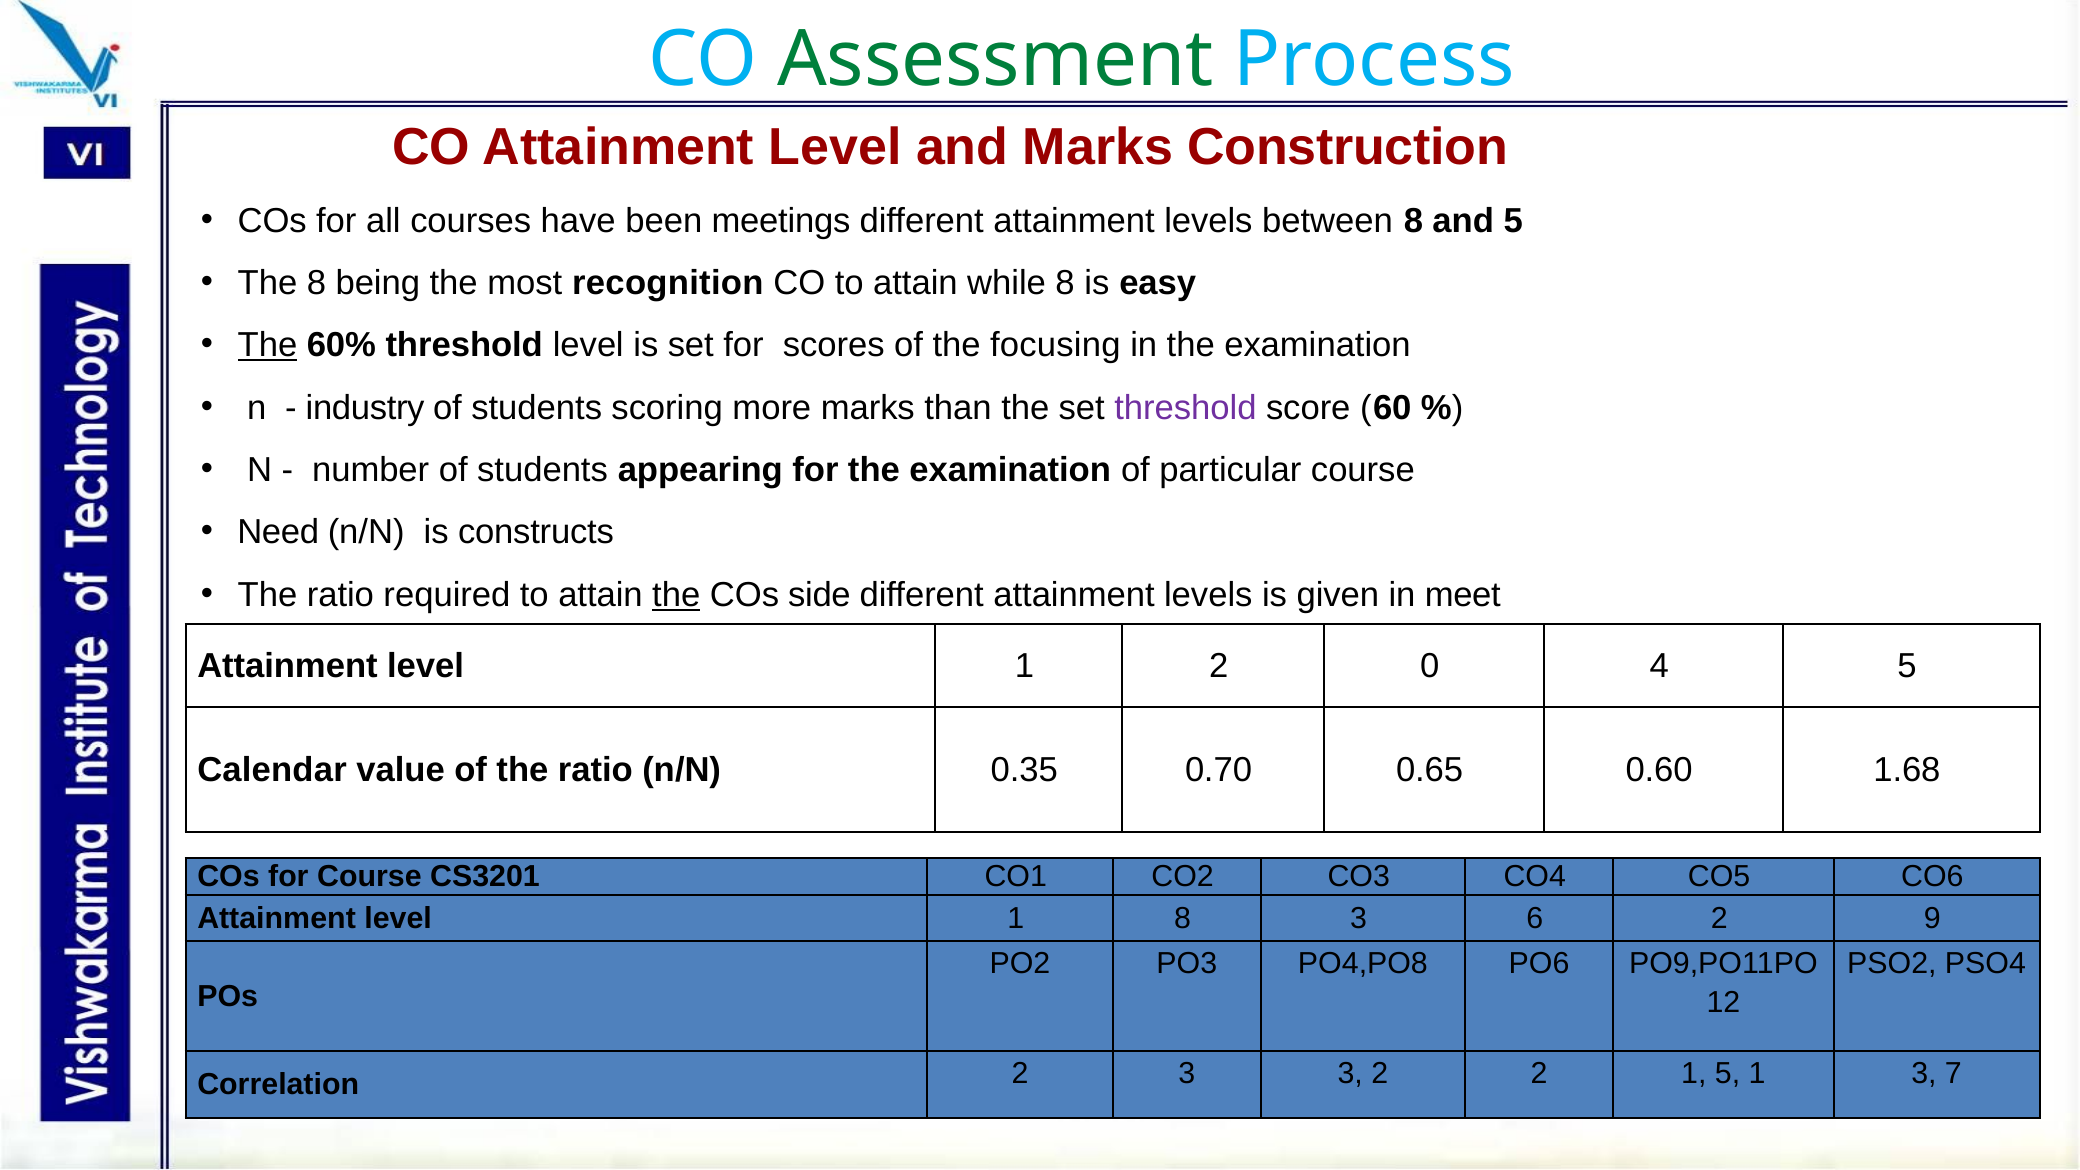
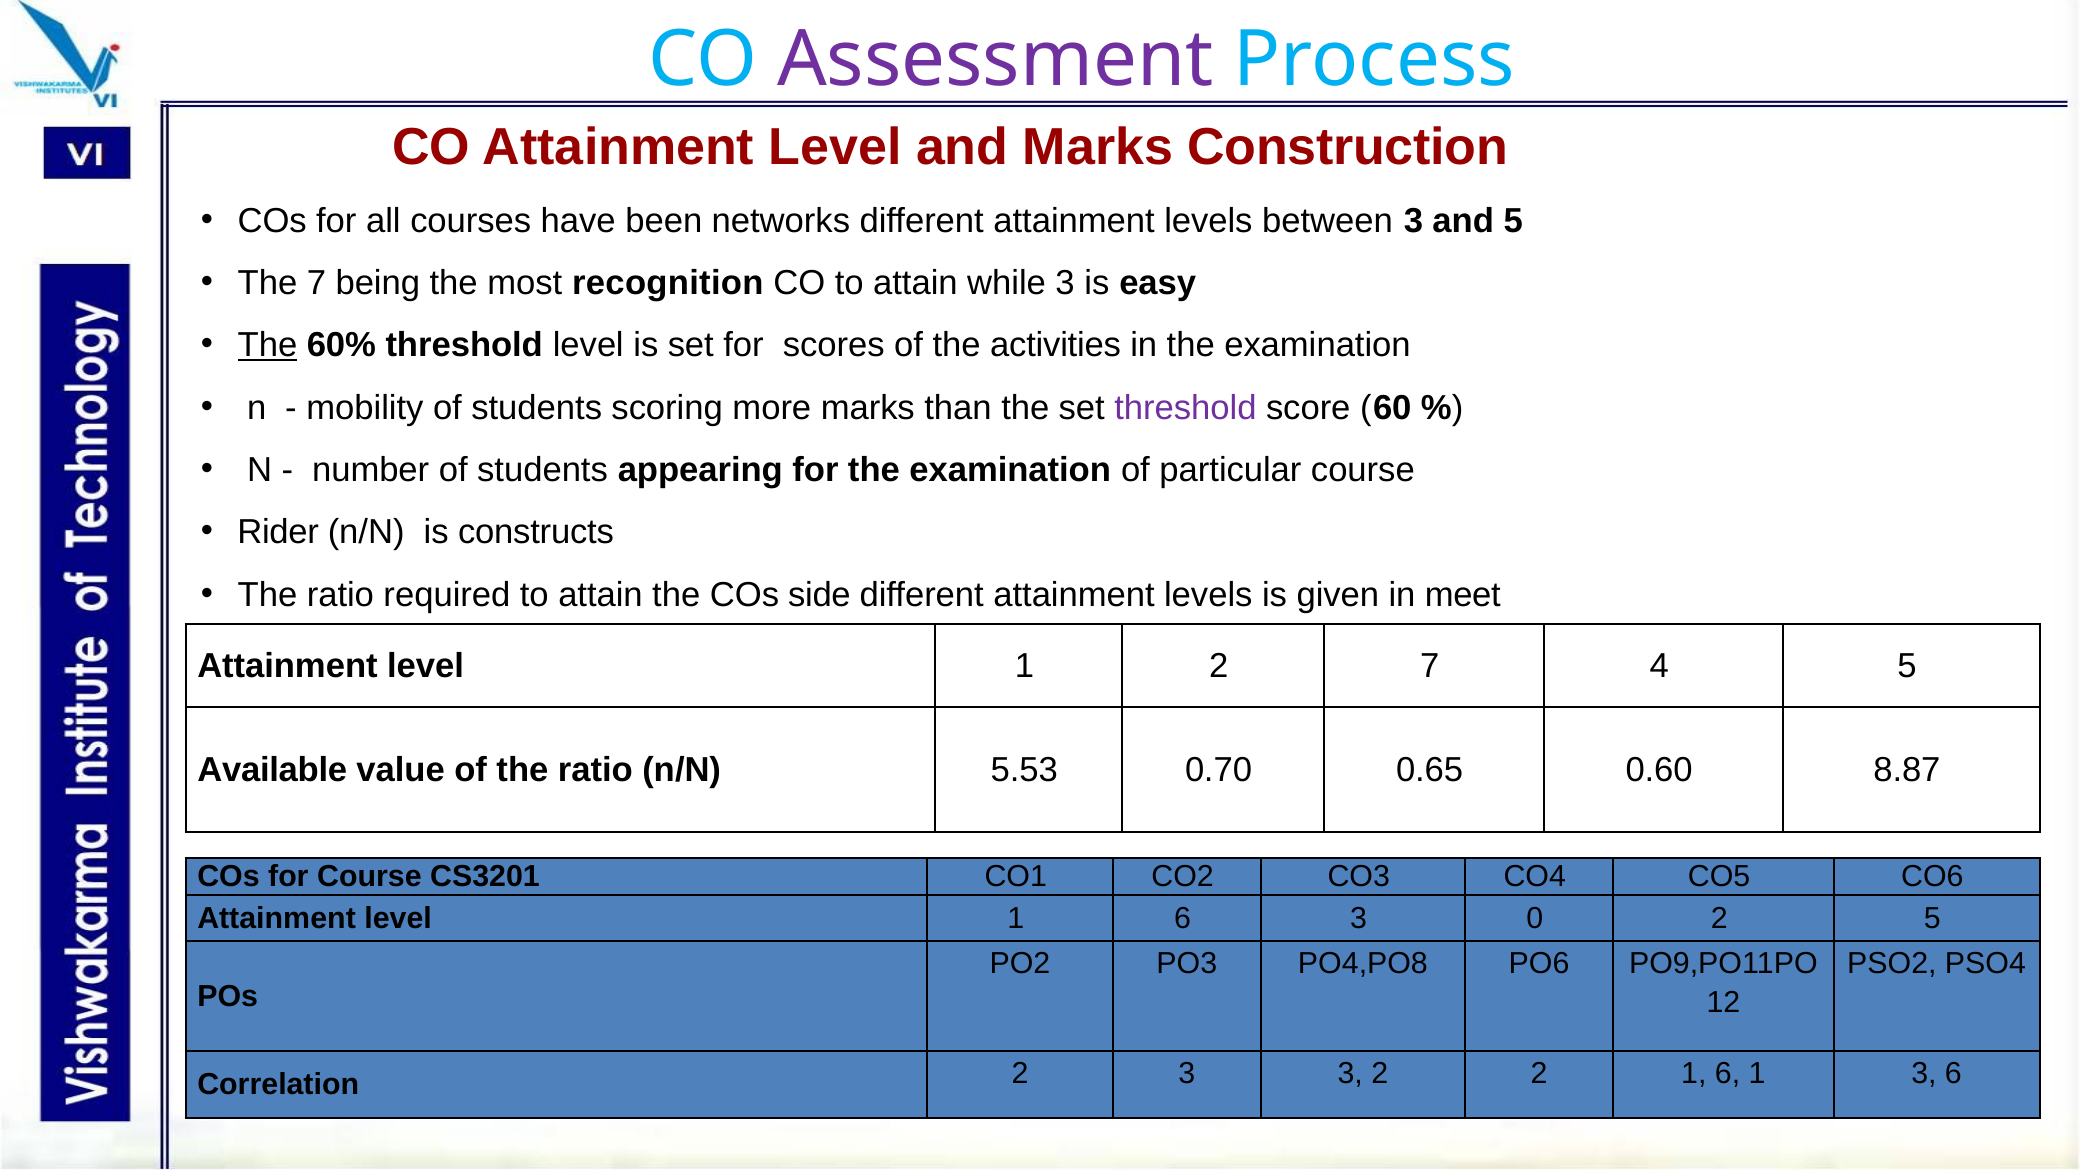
Assessment colour: green -> purple (995, 60)
meetings: meetings -> networks (781, 221)
between 8: 8 -> 3 (1413, 221)
The 8: 8 -> 7 (316, 283)
while 8: 8 -> 3 (1065, 283)
focusing: focusing -> activities (1056, 345)
industry: industry -> mobility (365, 408)
Need: Need -> Rider (278, 532)
the underline: present -> none (676, 595)
2 0: 0 -> 7 (1430, 666)
Calendar: Calendar -> Available (272, 770)
0.35: 0.35 -> 5.53 (1024, 770)
1.68: 1.68 -> 8.87 (1907, 770)
level 1 8: 8 -> 6 (1183, 918)
6: 6 -> 0 (1535, 918)
2 9: 9 -> 5 (1932, 918)
2 1 5: 5 -> 6 (1728, 1074)
3 7: 7 -> 6 (1953, 1074)
